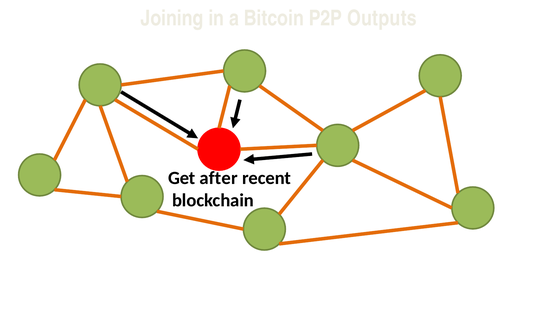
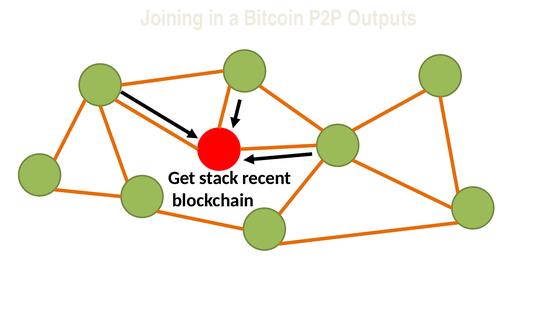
after: after -> stack (219, 178)
